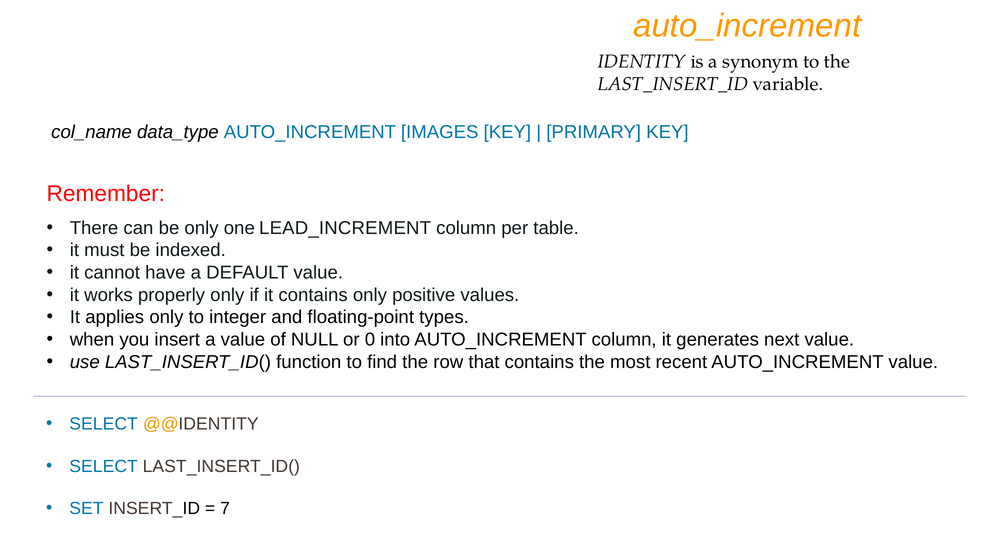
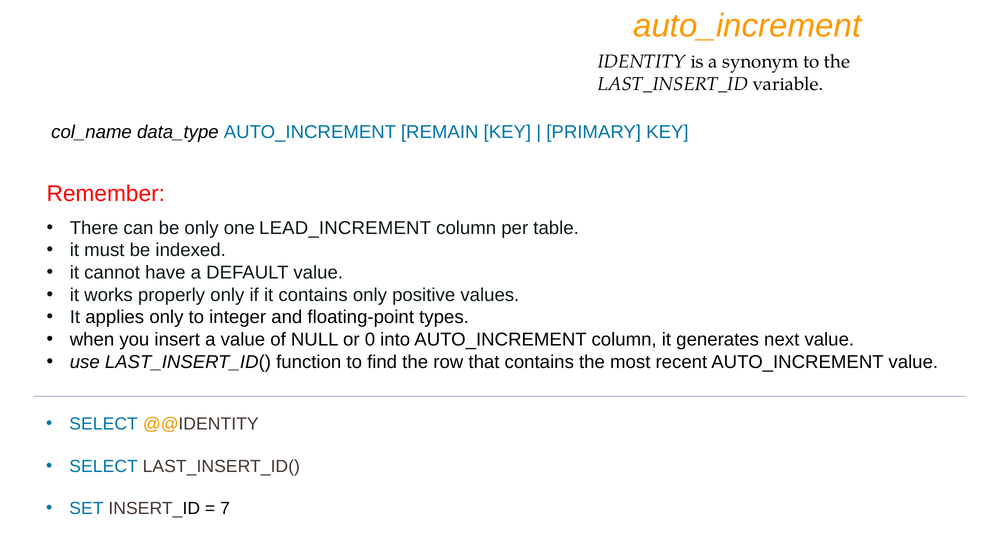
IMAGES: IMAGES -> REMAIN (440, 132)
